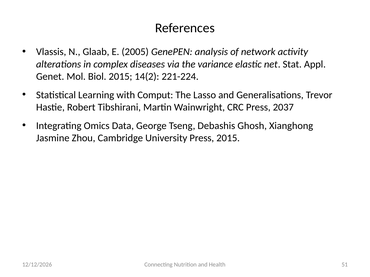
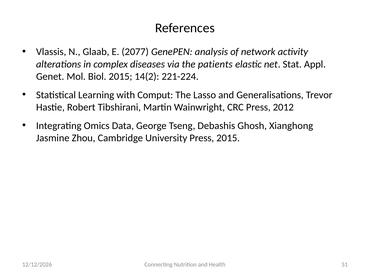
2005: 2005 -> 2077 (135, 52)
variance: variance -> patients (215, 64)
2037: 2037 -> 2012 (283, 107)
